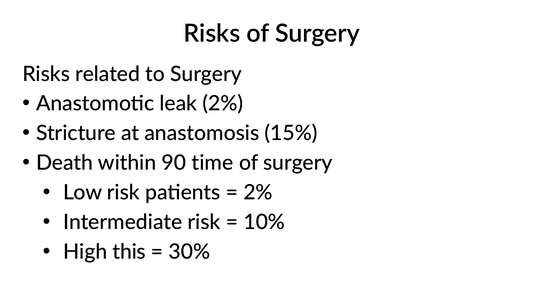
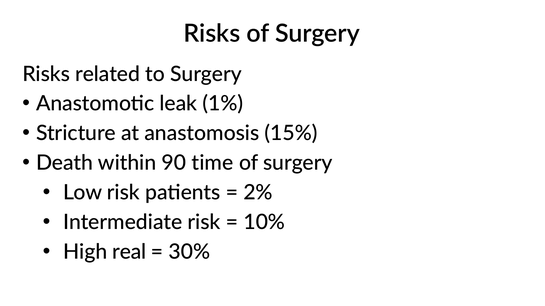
leak 2%: 2% -> 1% (223, 104)
this: this -> real (129, 252)
